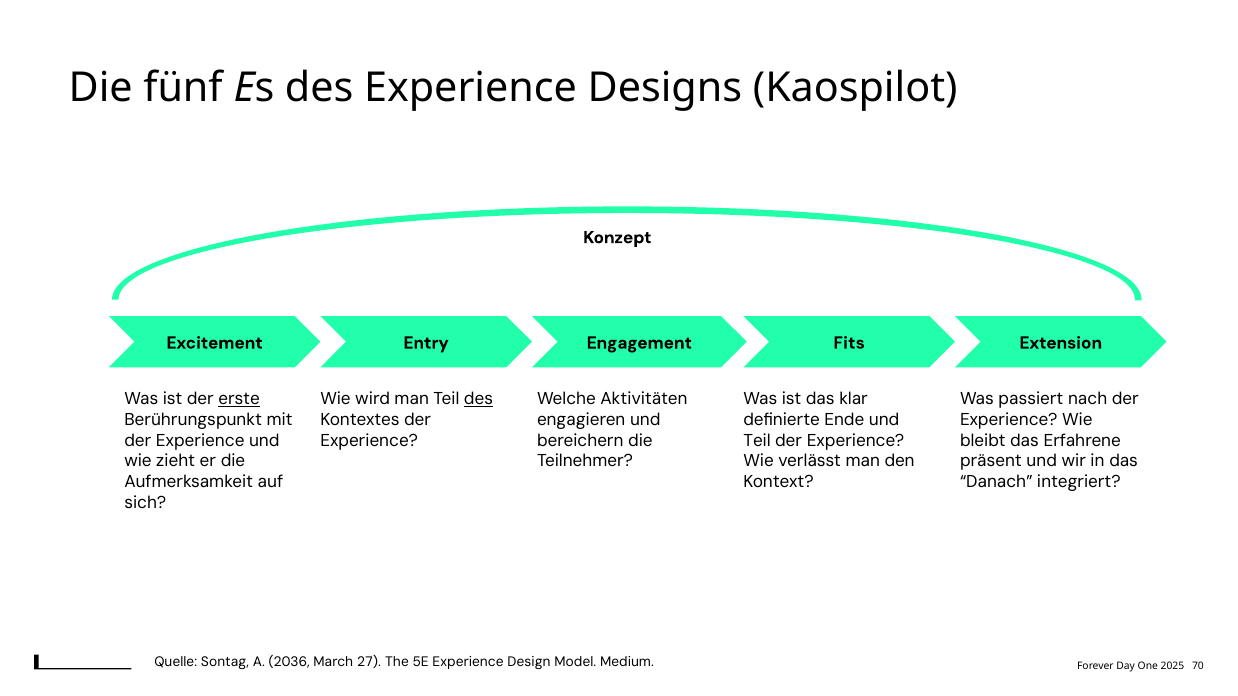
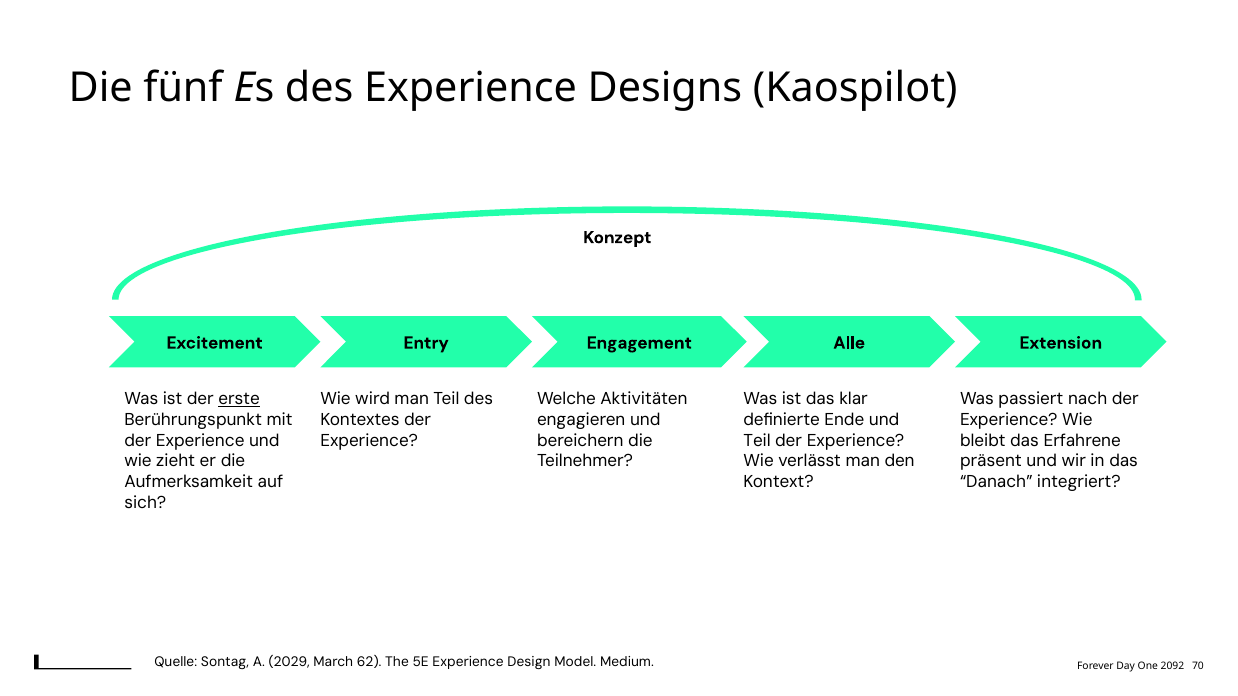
Fits: Fits -> Alle (849, 343)
des underline: present -> none (479, 399)
2036: 2036 -> 2029 (289, 662)
27: 27 -> 62 (369, 662)
2025: 2025 -> 2092 (1172, 666)
